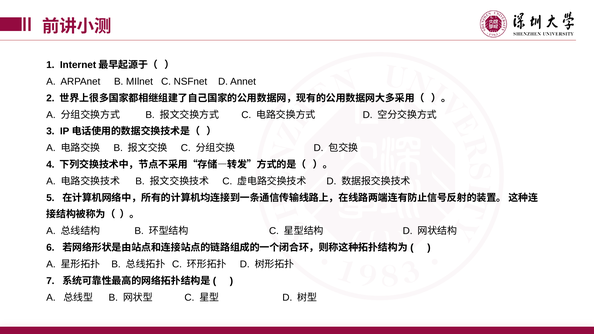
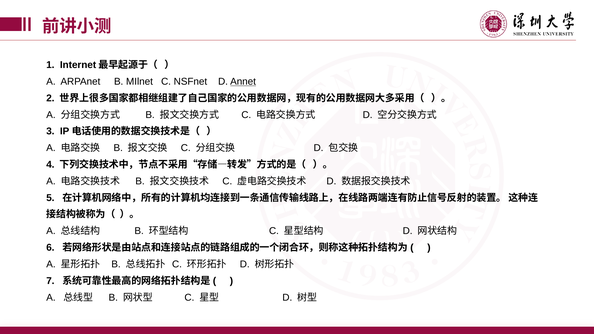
Annet underline: none -> present (243, 82)
